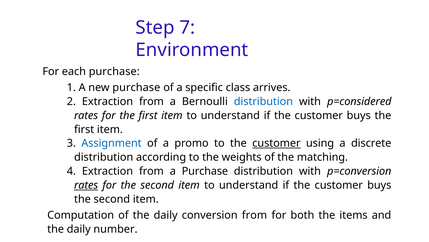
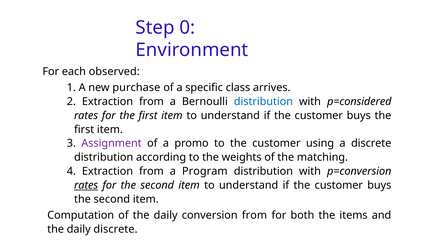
7: 7 -> 0 (187, 28)
each purchase: purchase -> observed (114, 71)
Assignment colour: blue -> purple (112, 143)
customer underline: present -> none (276, 143)
a Purchase: Purchase -> Program (205, 171)
daily number: number -> discrete (115, 229)
